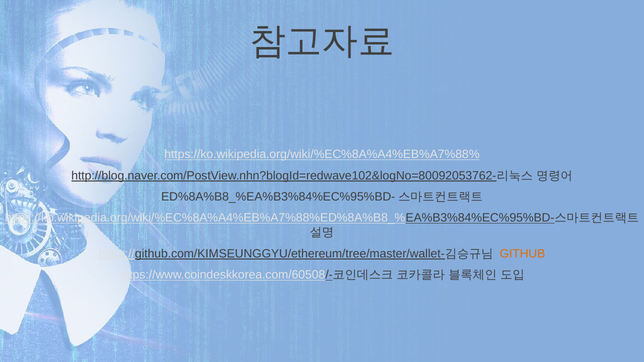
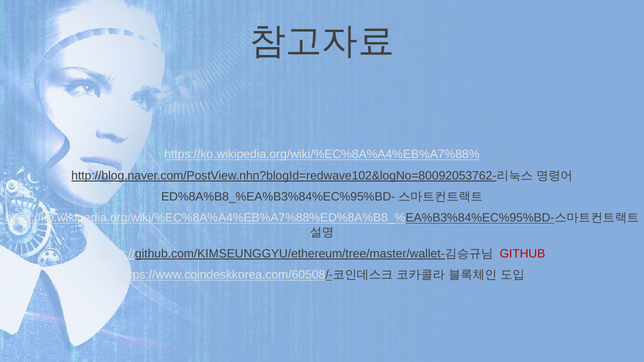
GITHUB colour: orange -> red (522, 254)
